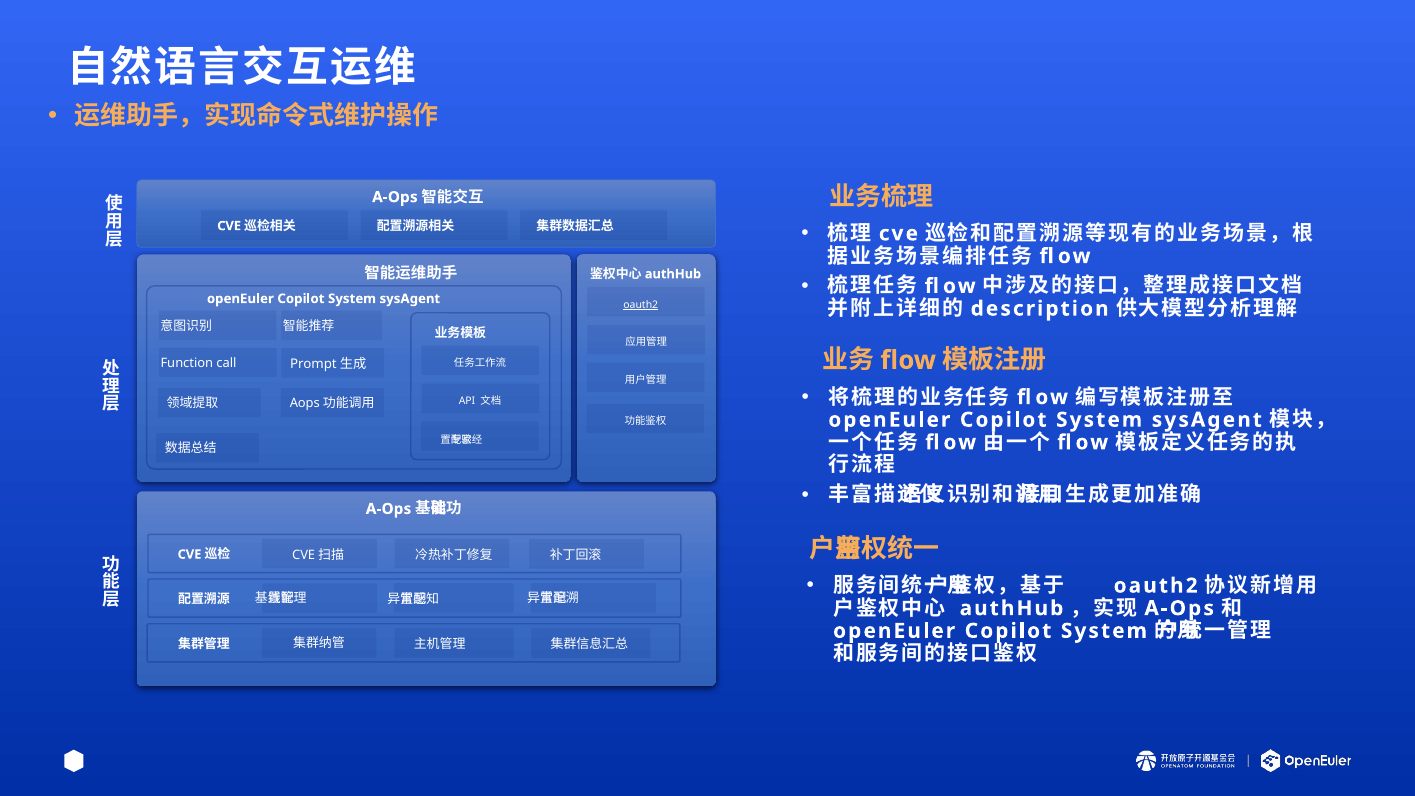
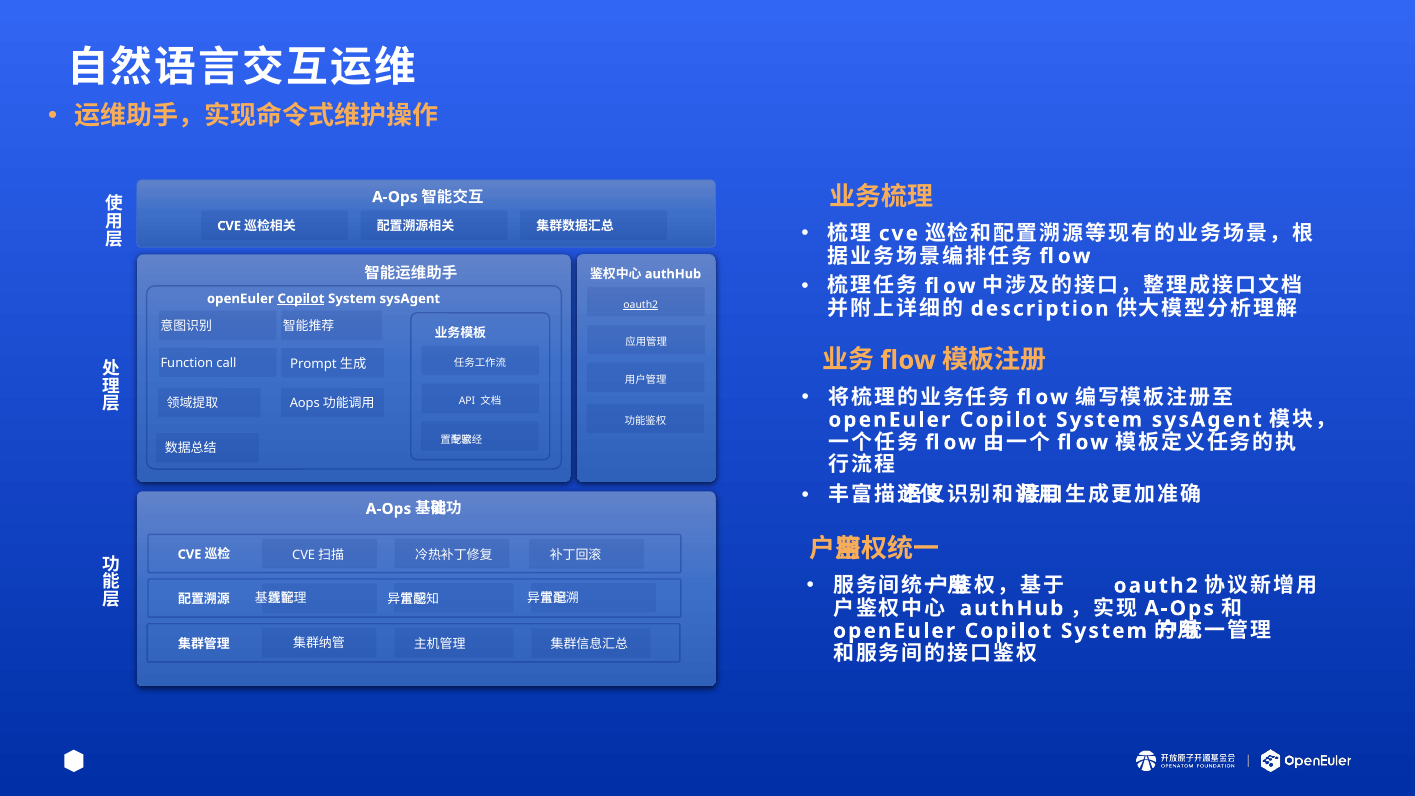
Copilot underline: none -> present (301, 299)
